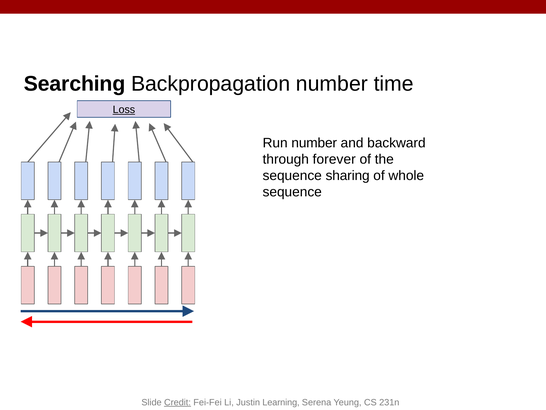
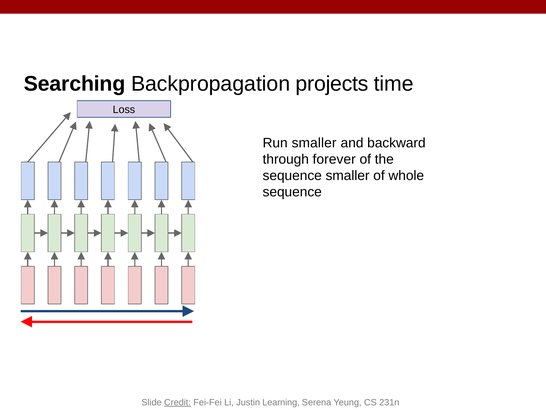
Backpropagation number: number -> projects (332, 84)
Loss underline: present -> none (124, 110)
Run number: number -> smaller (314, 143)
sequence sharing: sharing -> smaller (348, 176)
